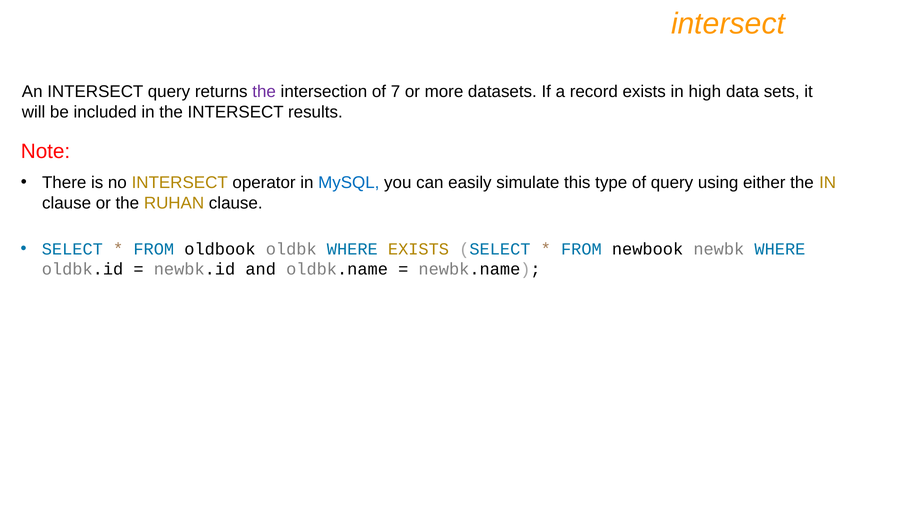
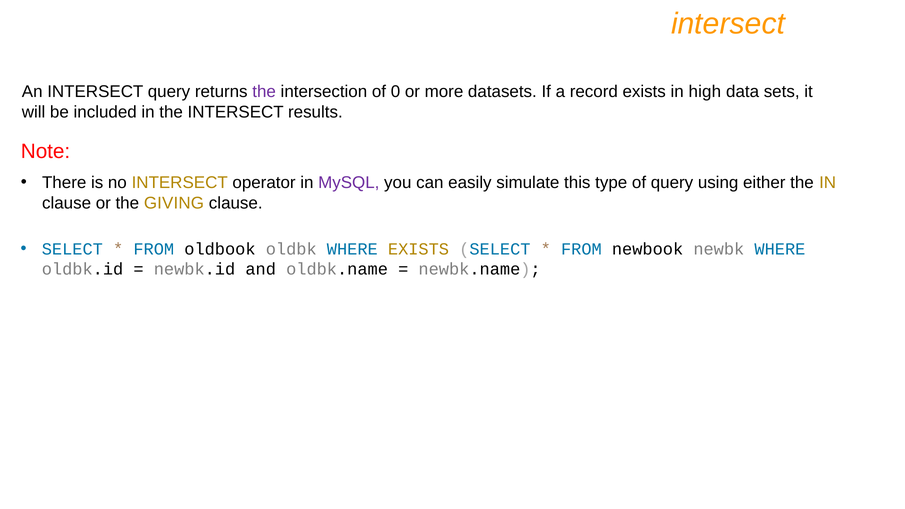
7: 7 -> 0 (396, 92)
MySQL colour: blue -> purple (349, 183)
RUHAN: RUHAN -> GIVING (174, 203)
